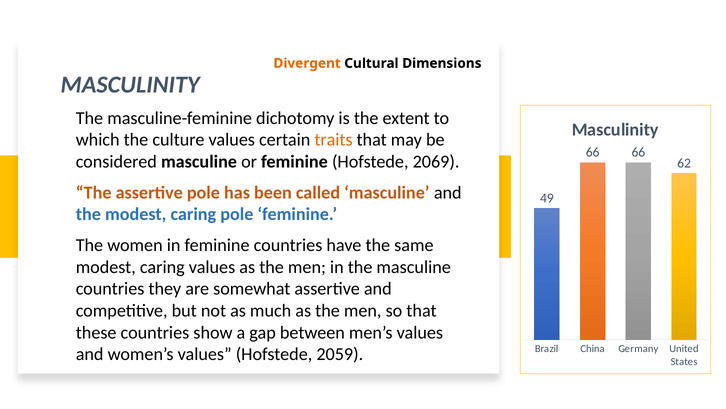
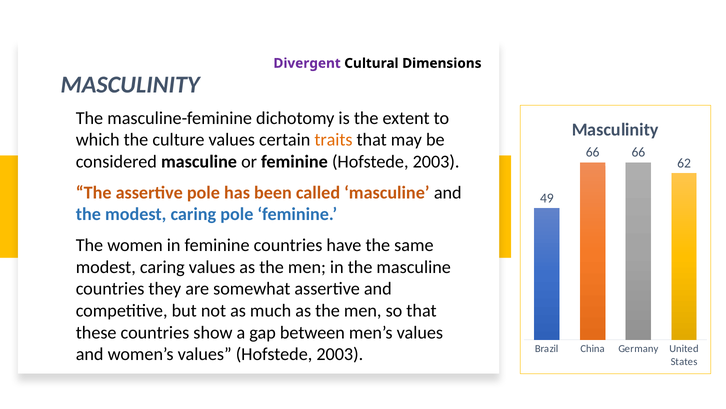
Divergent colour: orange -> purple (307, 63)
feminine Hofstede 2069: 2069 -> 2003 (436, 161)
values Hofstede 2059: 2059 -> 2003 (340, 354)
